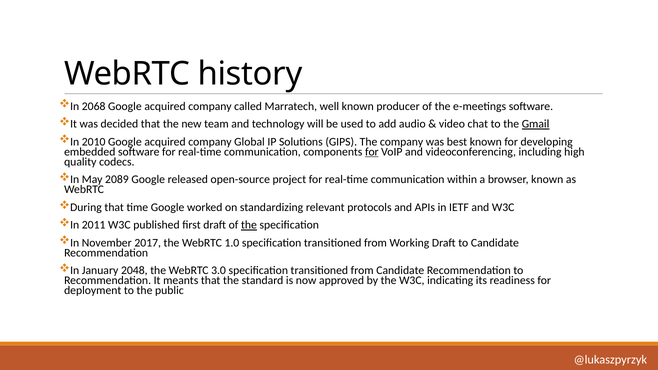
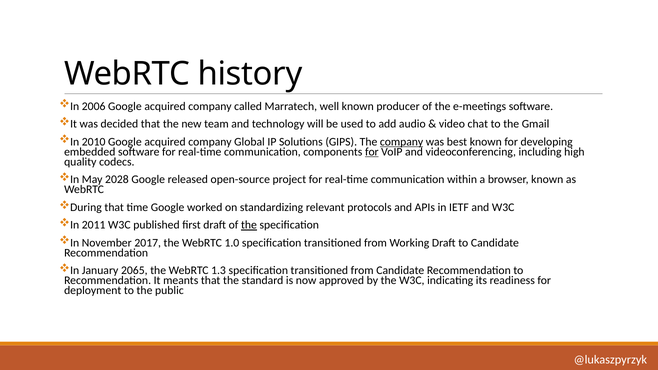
2068: 2068 -> 2006 (94, 106)
Gmail underline: present -> none (536, 124)
company underline: none -> present (402, 142)
2089: 2089 -> 2028 (117, 180)
2048: 2048 -> 2065 (134, 271)
3.0: 3.0 -> 1.3 (219, 271)
